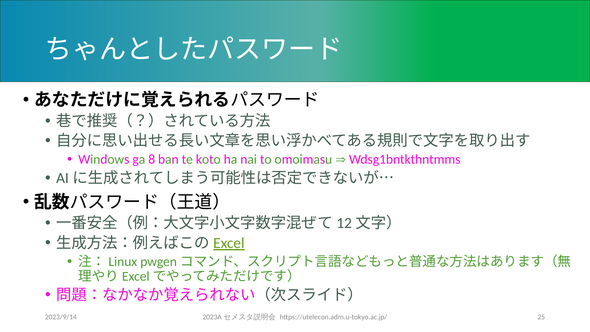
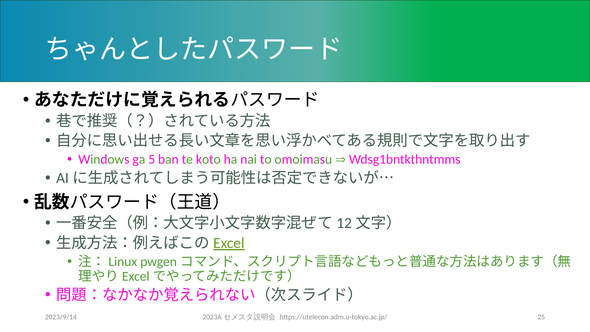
8: 8 -> 5 (152, 159)
